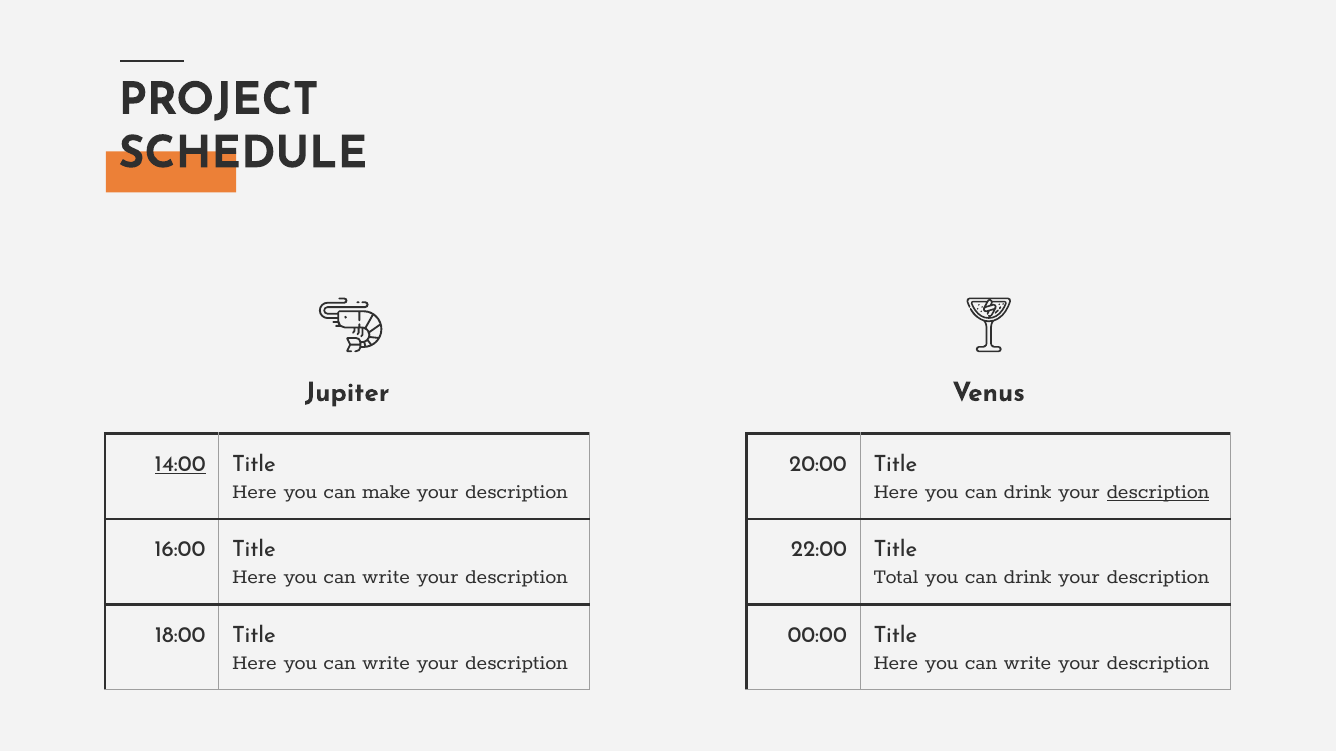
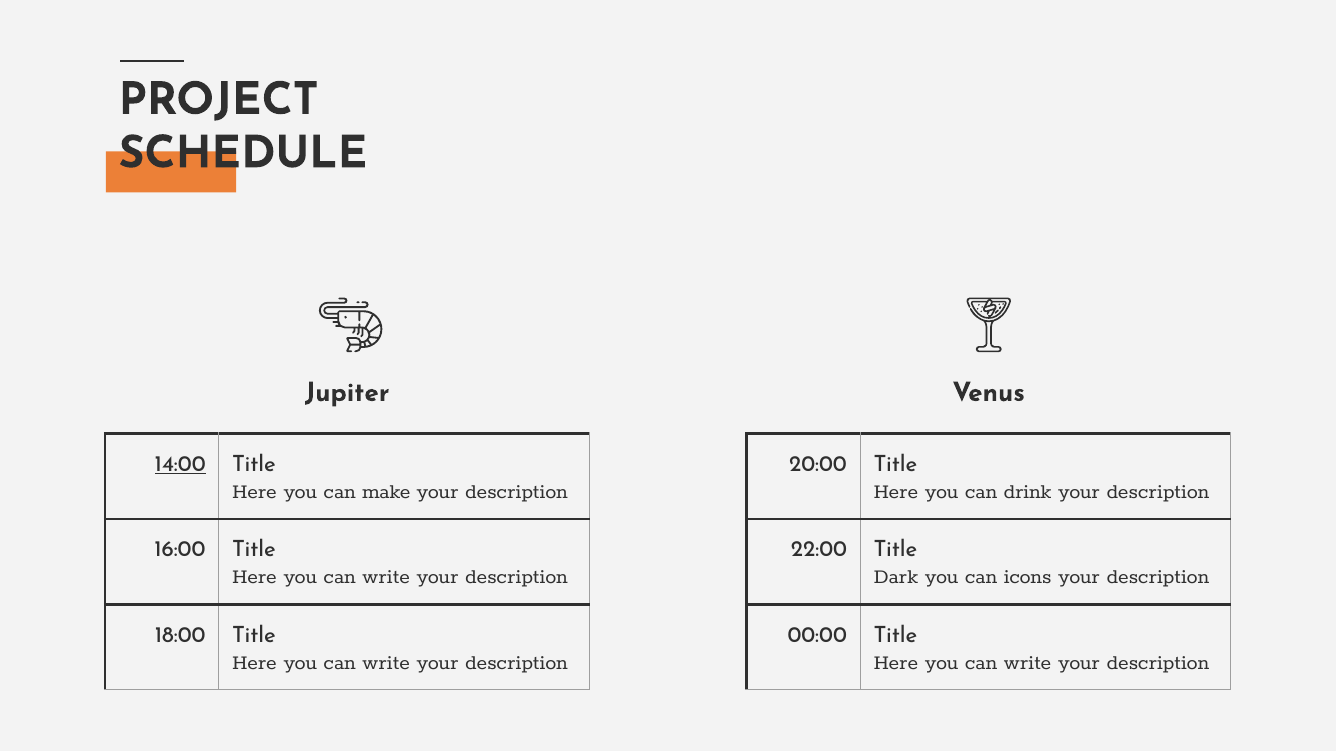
description underline: present -> none (1158, 491)
Total: Total -> Dark (896, 577)
drink: drink -> icons (1028, 577)
